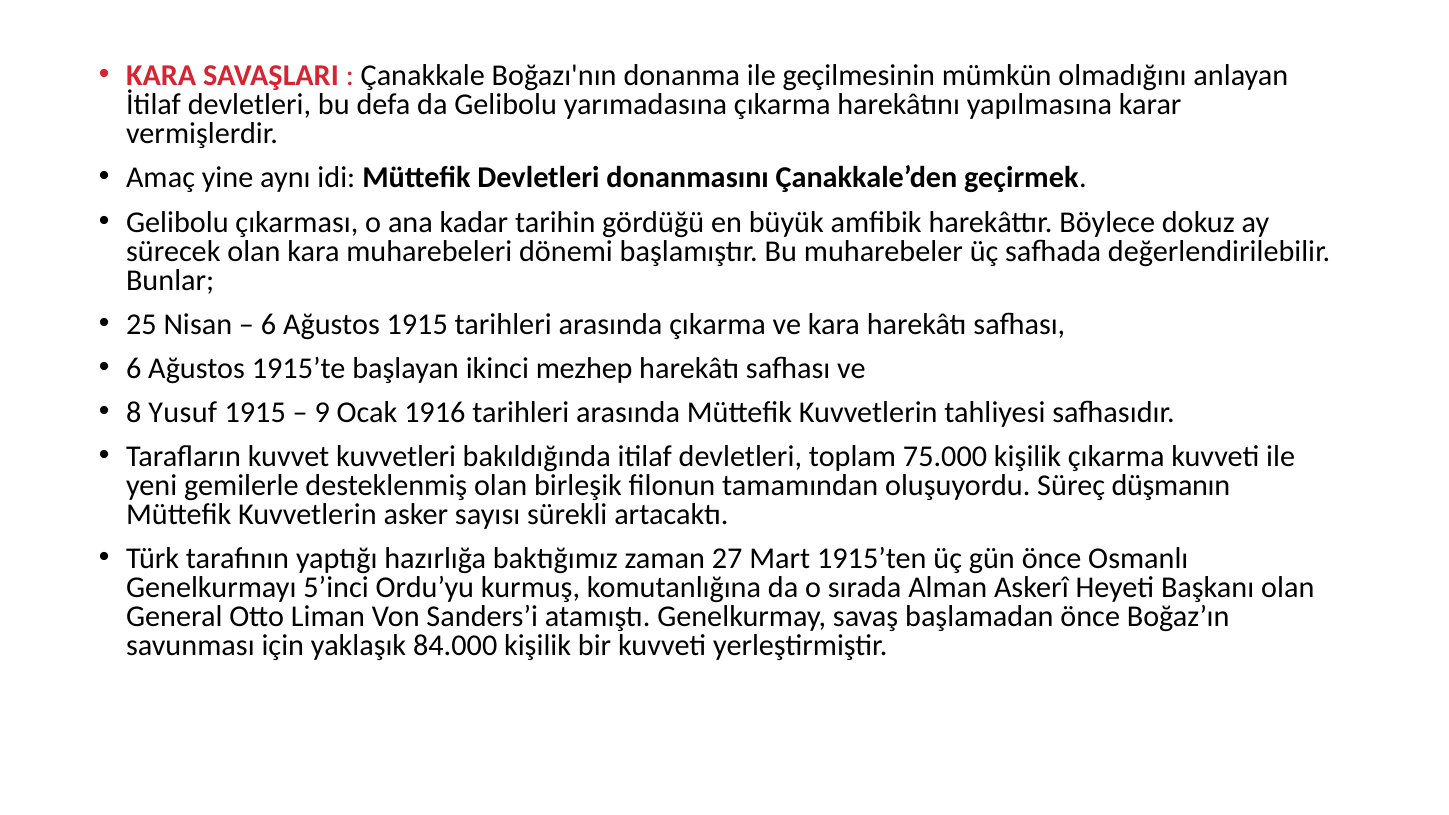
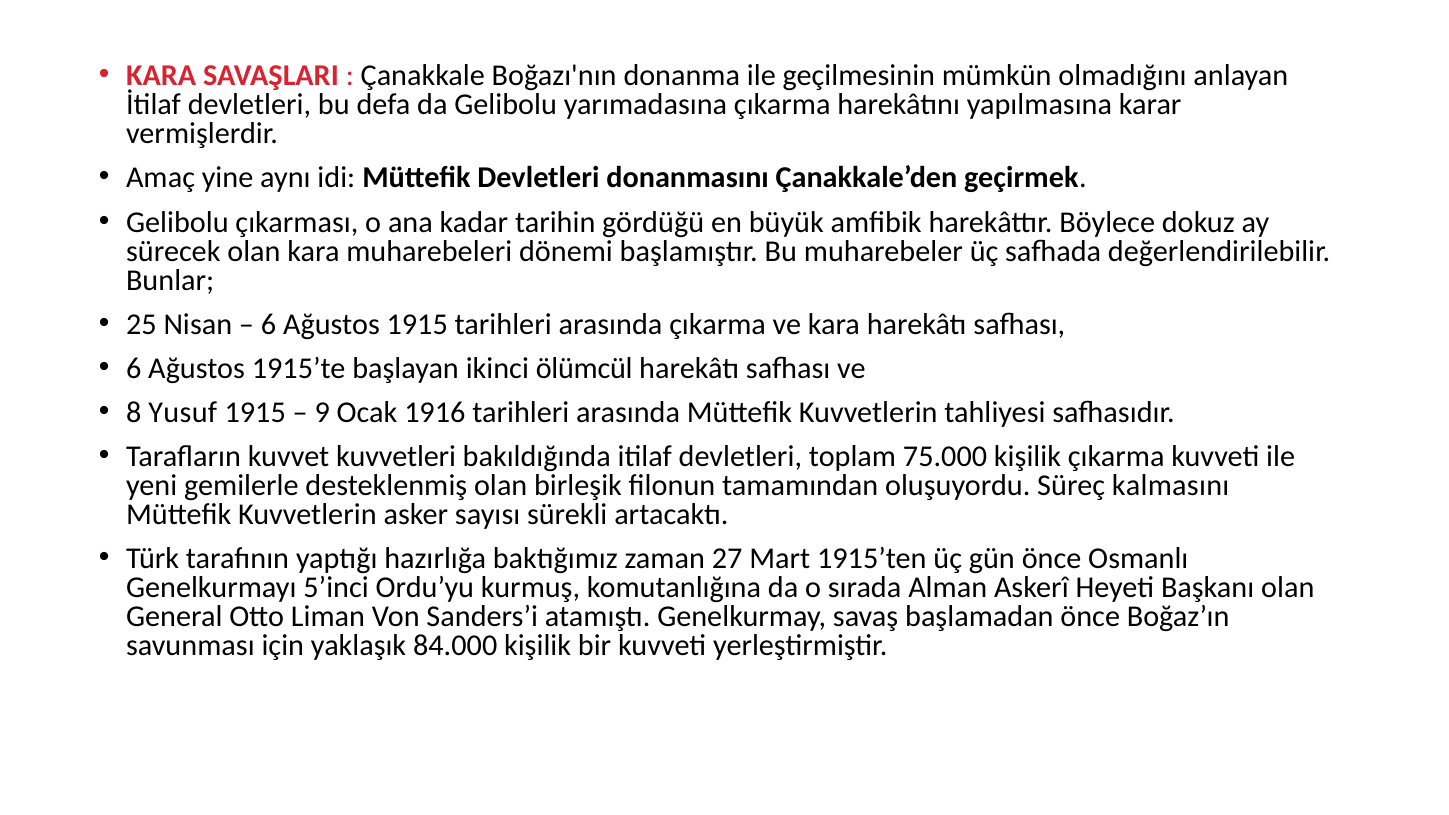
mezhep: mezhep -> ölümcül (584, 368)
düşmanın: düşmanın -> kalmasını (1171, 486)
